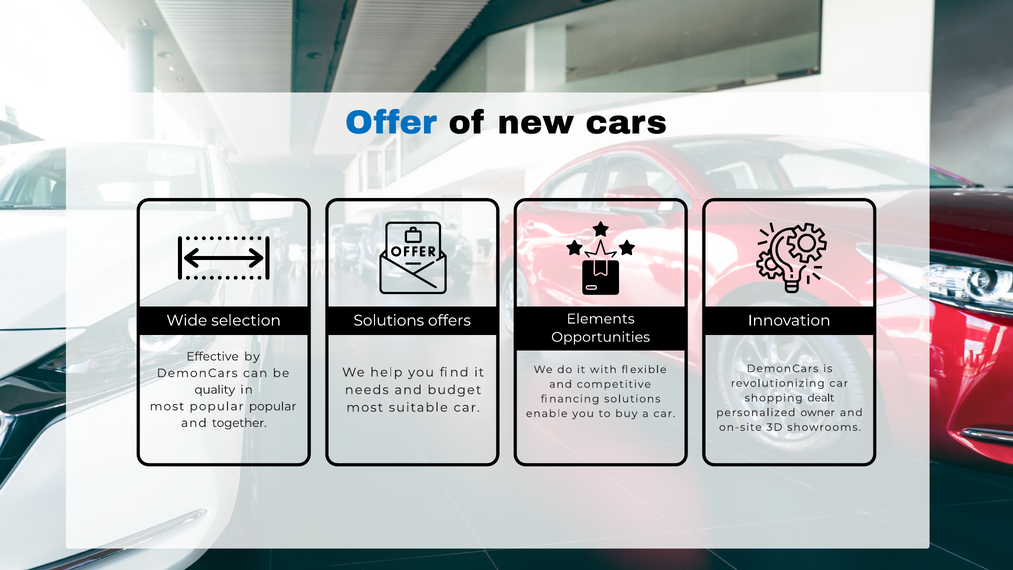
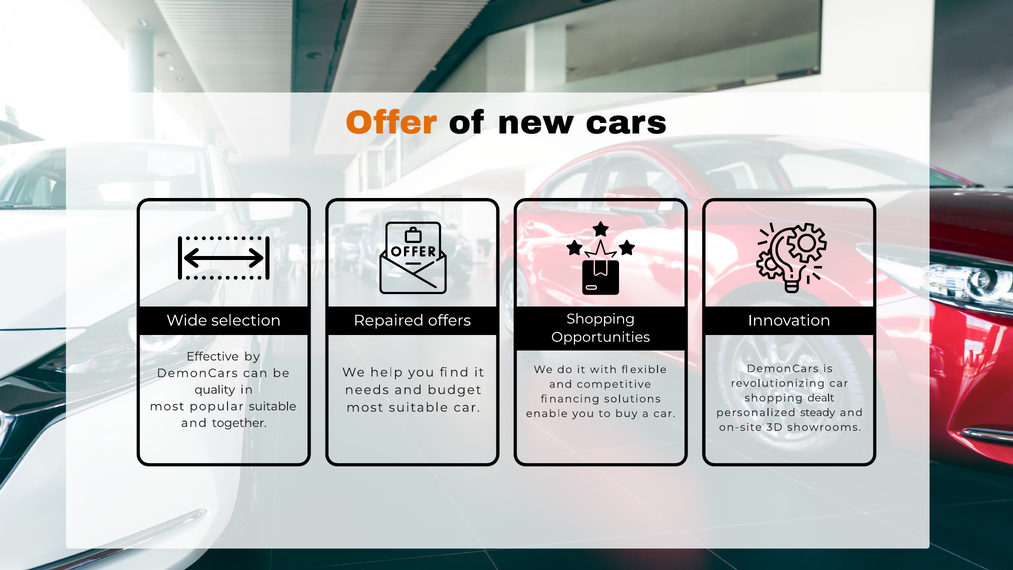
Offer colour: blue -> orange (391, 123)
selection Solutions: Solutions -> Repaired (389, 320)
offers Elements: Elements -> Shopping (601, 319)
popular popular: popular -> suitable (273, 406)
owner: owner -> steady (818, 412)
